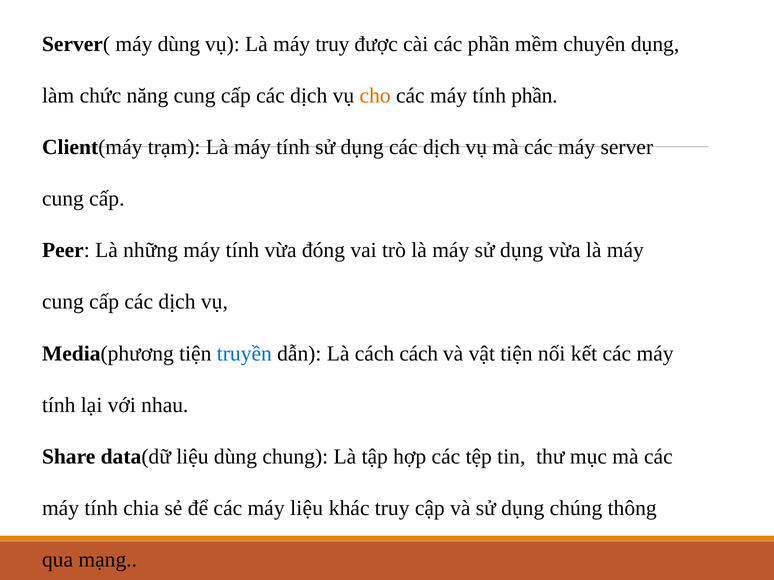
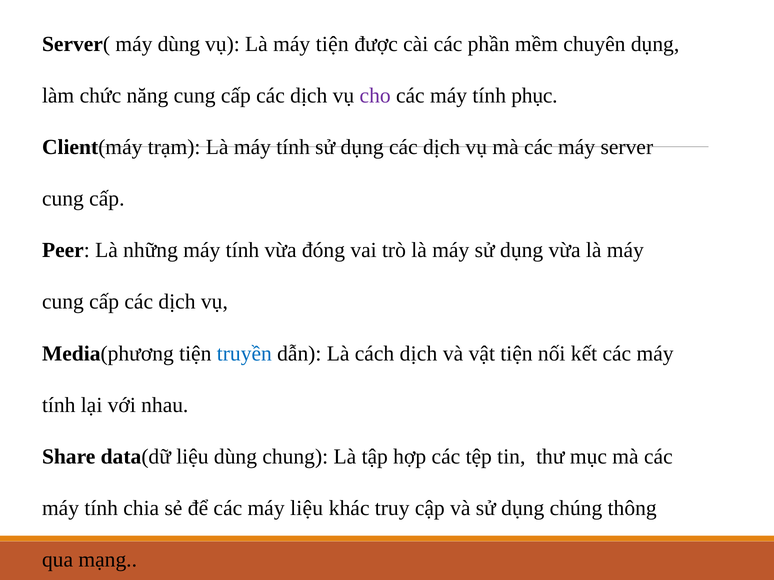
máy truy: truy -> tiện (332, 44)
cho colour: orange -> purple (375, 96)
tính phần: phần -> phục (534, 96)
cách cách: cách -> dịch (419, 354)
